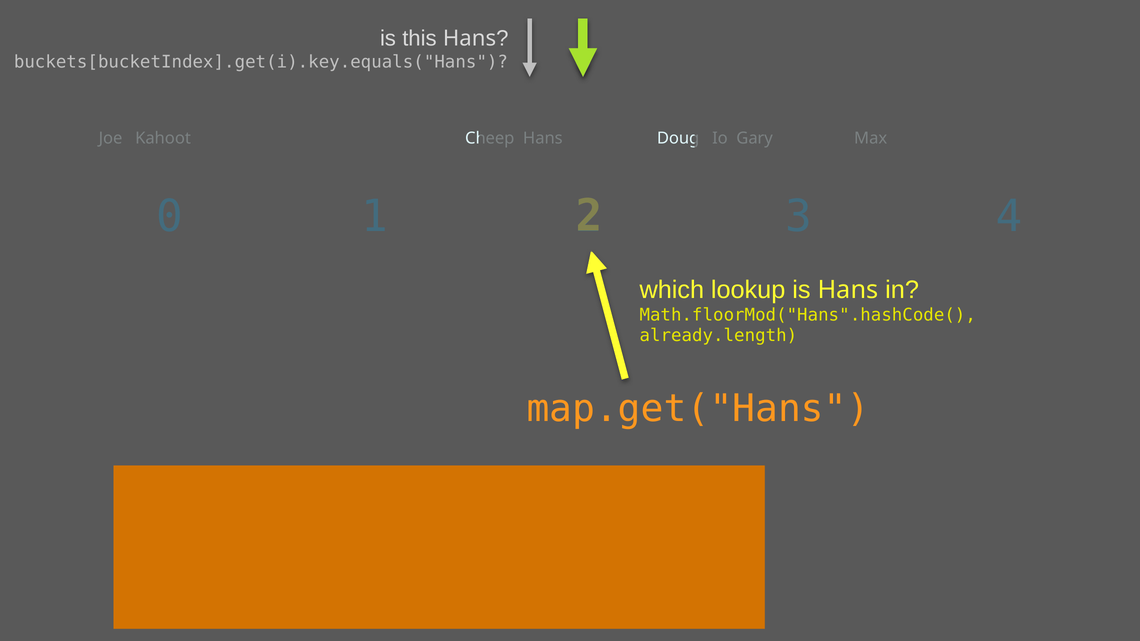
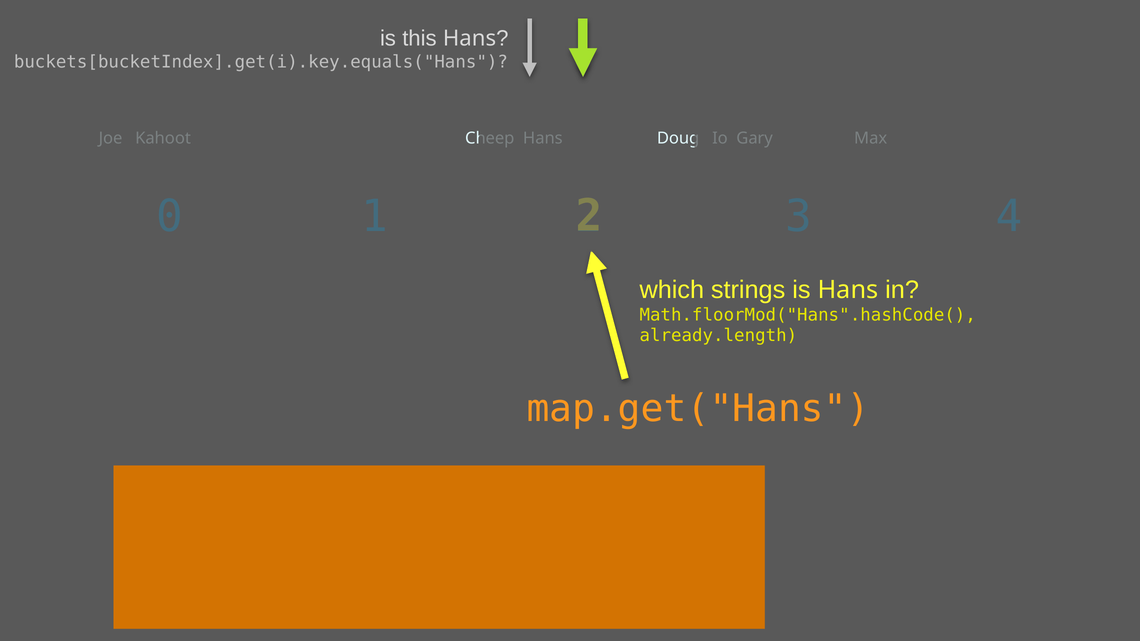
lookup: lookup -> strings (748, 290)
